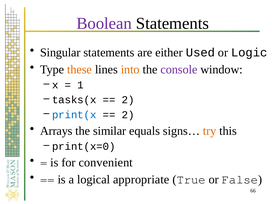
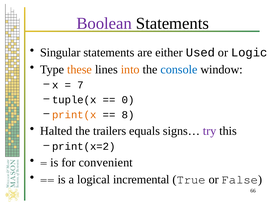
console colour: purple -> blue (179, 69)
1: 1 -> 7 (81, 85)
tasks(x: tasks(x -> tuple(x (74, 100)
2: 2 -> 0 (128, 100)
print(x colour: blue -> orange (74, 115)
2: 2 -> 8 (128, 115)
Arrays: Arrays -> Halted (56, 131)
similar: similar -> trailers (110, 131)
try colour: orange -> purple (210, 131)
print(x=0: print(x=0 -> print(x=2 (84, 146)
appropriate: appropriate -> incremental (141, 180)
